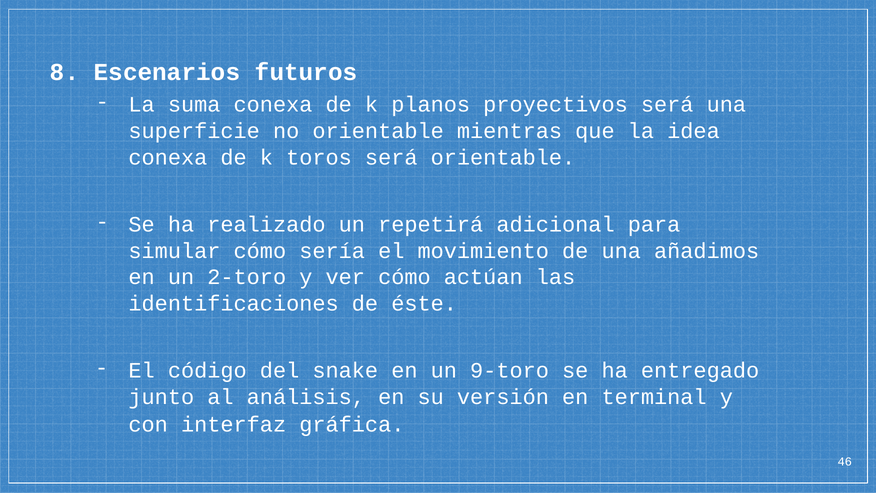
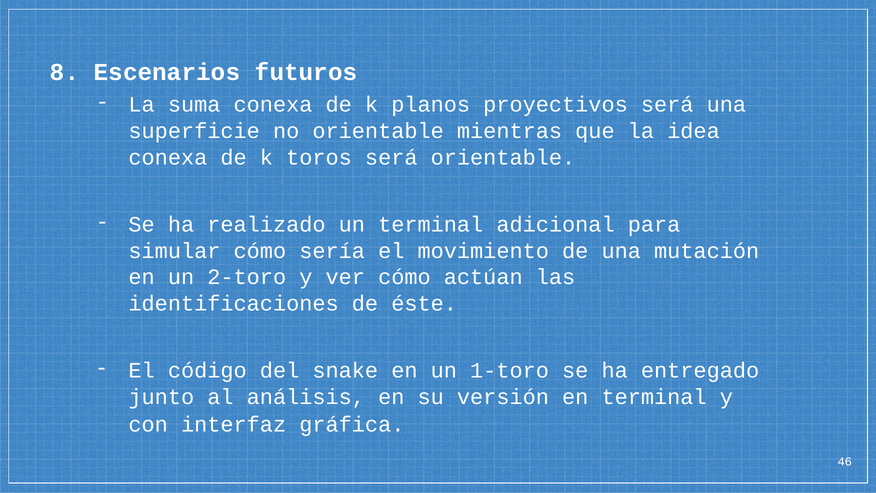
un repetirá: repetirá -> terminal (431, 224)
añadimos: añadimos -> mutación (707, 251)
9-toro: 9-toro -> 1-toro (510, 370)
